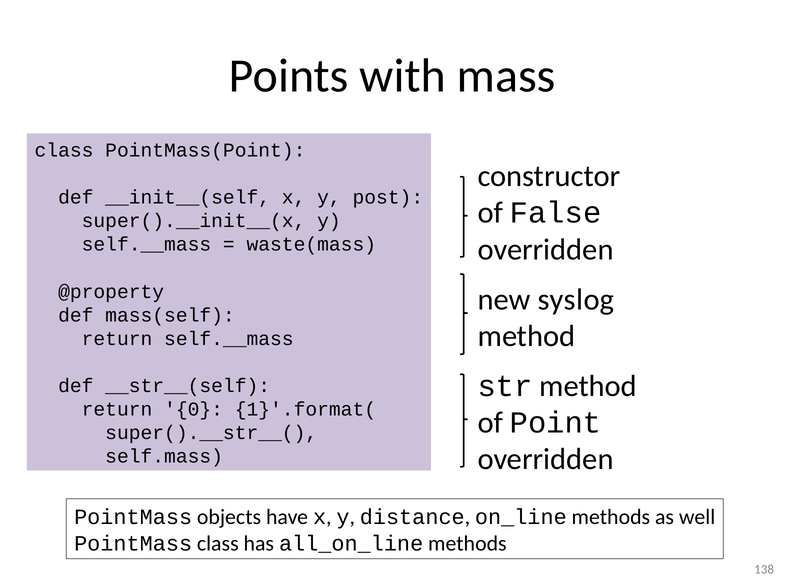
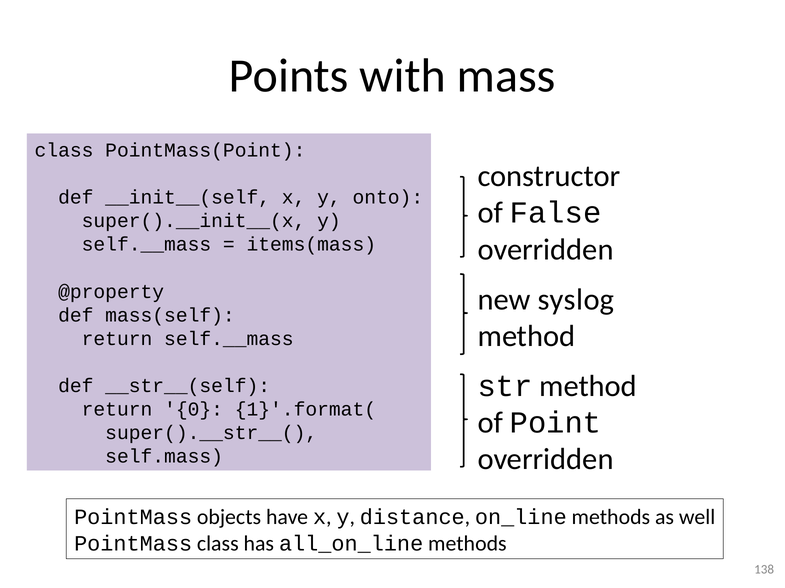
post: post -> onto (388, 198)
waste(mass: waste(mass -> items(mass (311, 245)
